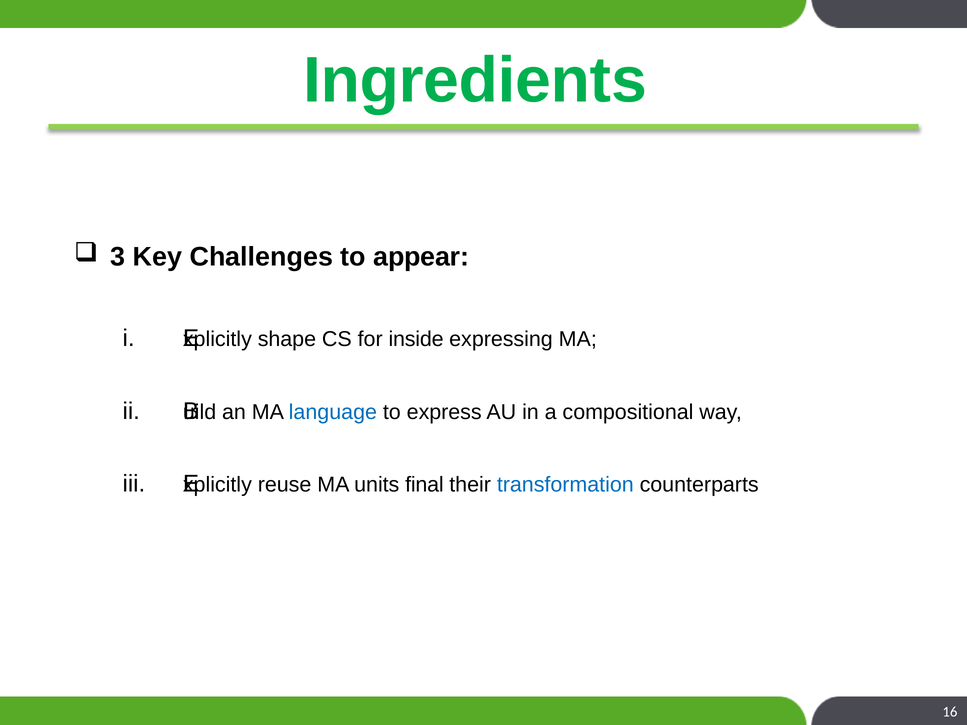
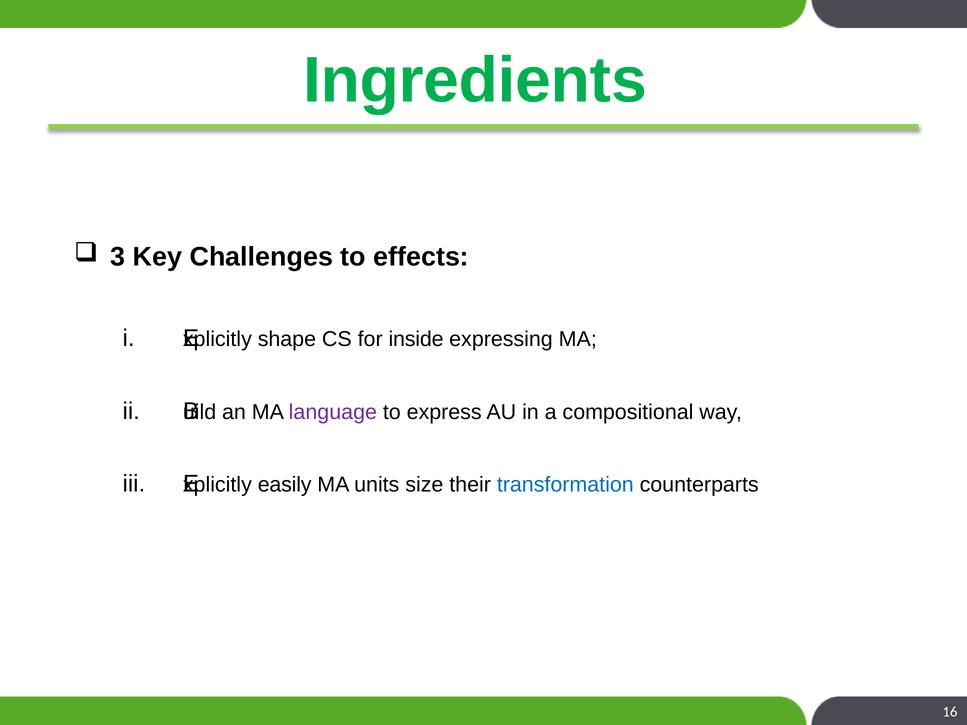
appear: appear -> effects (421, 257)
language colour: blue -> purple (333, 413)
reuse: reuse -> easily (285, 485)
final: final -> size (424, 485)
